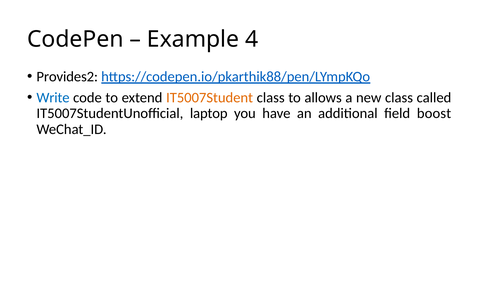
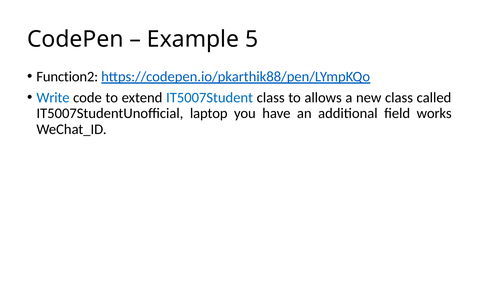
4: 4 -> 5 (252, 39)
Provides2: Provides2 -> Function2 (67, 77)
IT5007Student colour: orange -> blue (210, 98)
boost: boost -> works (434, 113)
